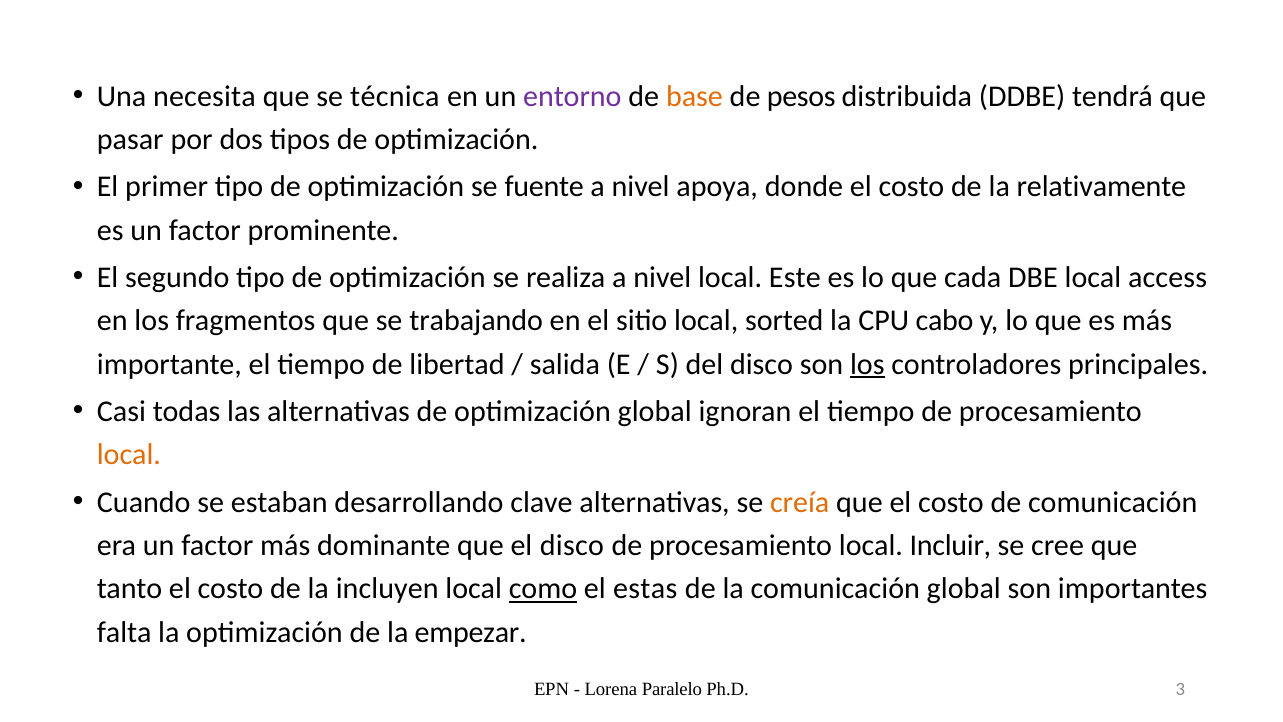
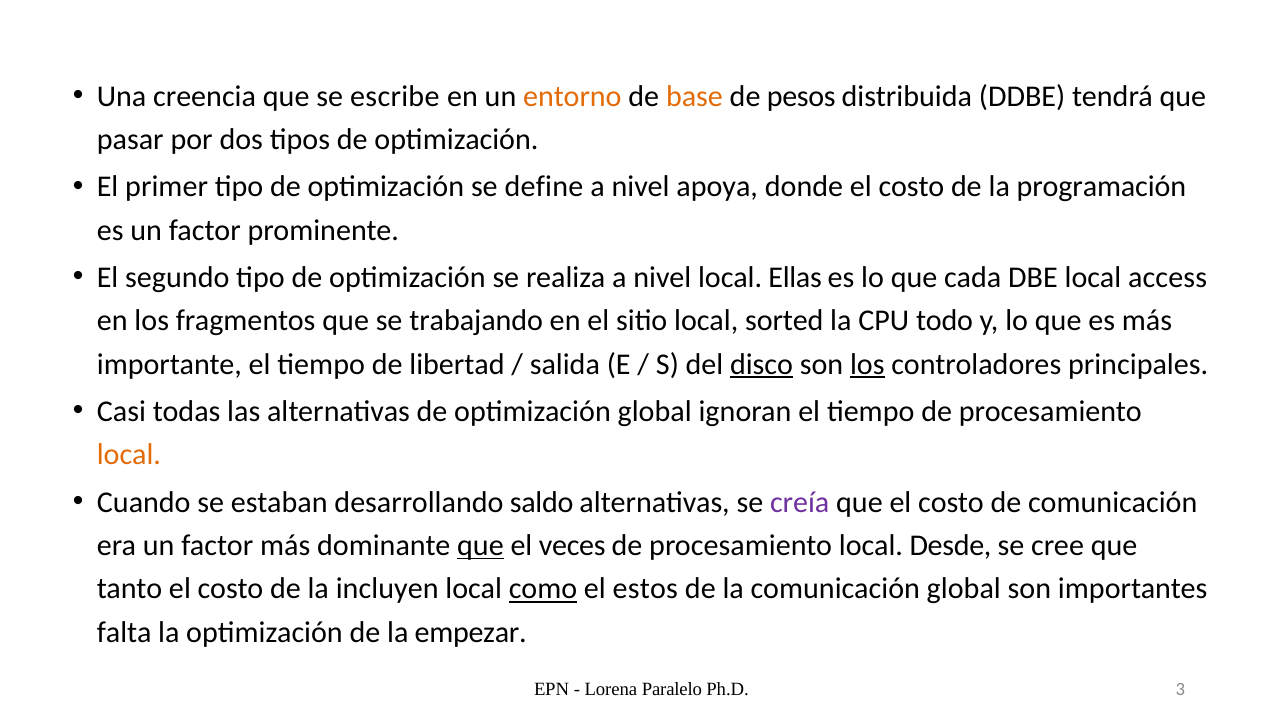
necesita: necesita -> creencia (205, 96)
técnica: técnica -> escribe (395, 96)
entorno colour: purple -> orange (572, 96)
fuente: fuente -> define (544, 187)
relativamente: relativamente -> programación (1101, 187)
Este: Este -> Ellas (795, 278)
cabo: cabo -> todo (945, 321)
disco underline: none -> present (762, 364)
clave: clave -> saldo (542, 502)
creía colour: orange -> purple (800, 502)
que underline: none -> present (480, 545)
el disco: disco -> veces (572, 545)
Incluir: Incluir -> Desde (950, 545)
estas: estas -> estos (645, 589)
